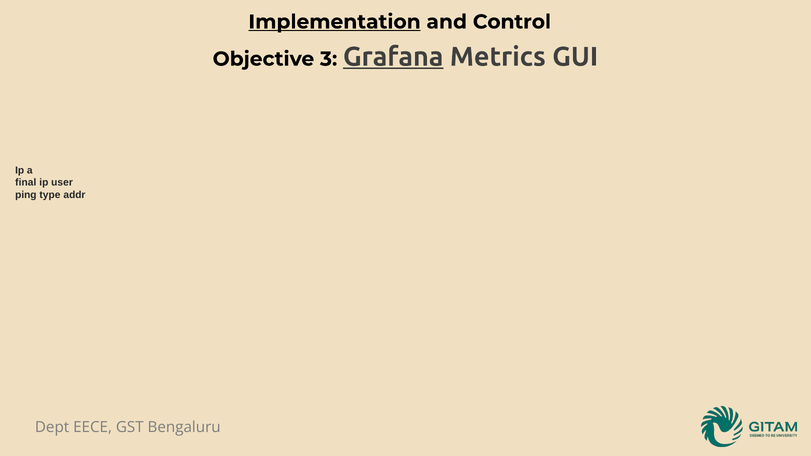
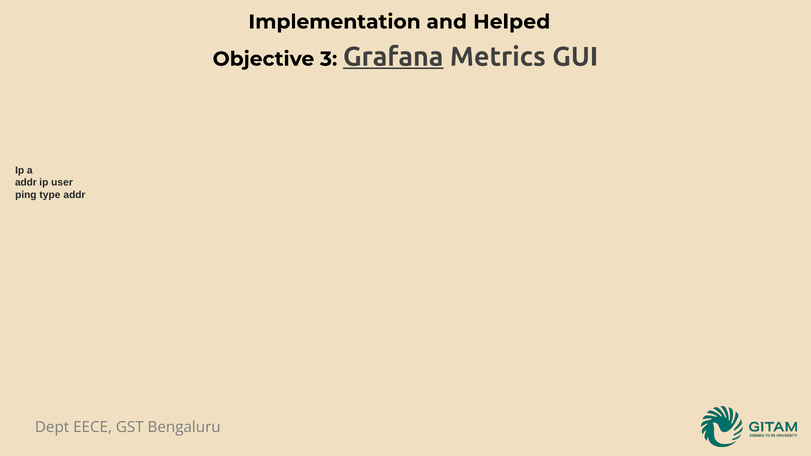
Implementation underline: present -> none (335, 22)
Control: Control -> Helped (512, 22)
final: final -> addr (26, 183)
